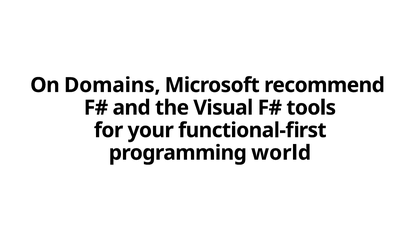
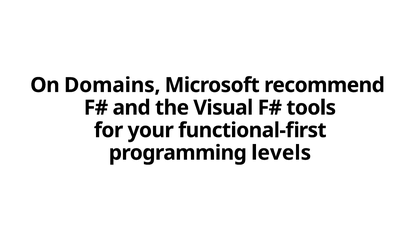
world: world -> levels (281, 153)
